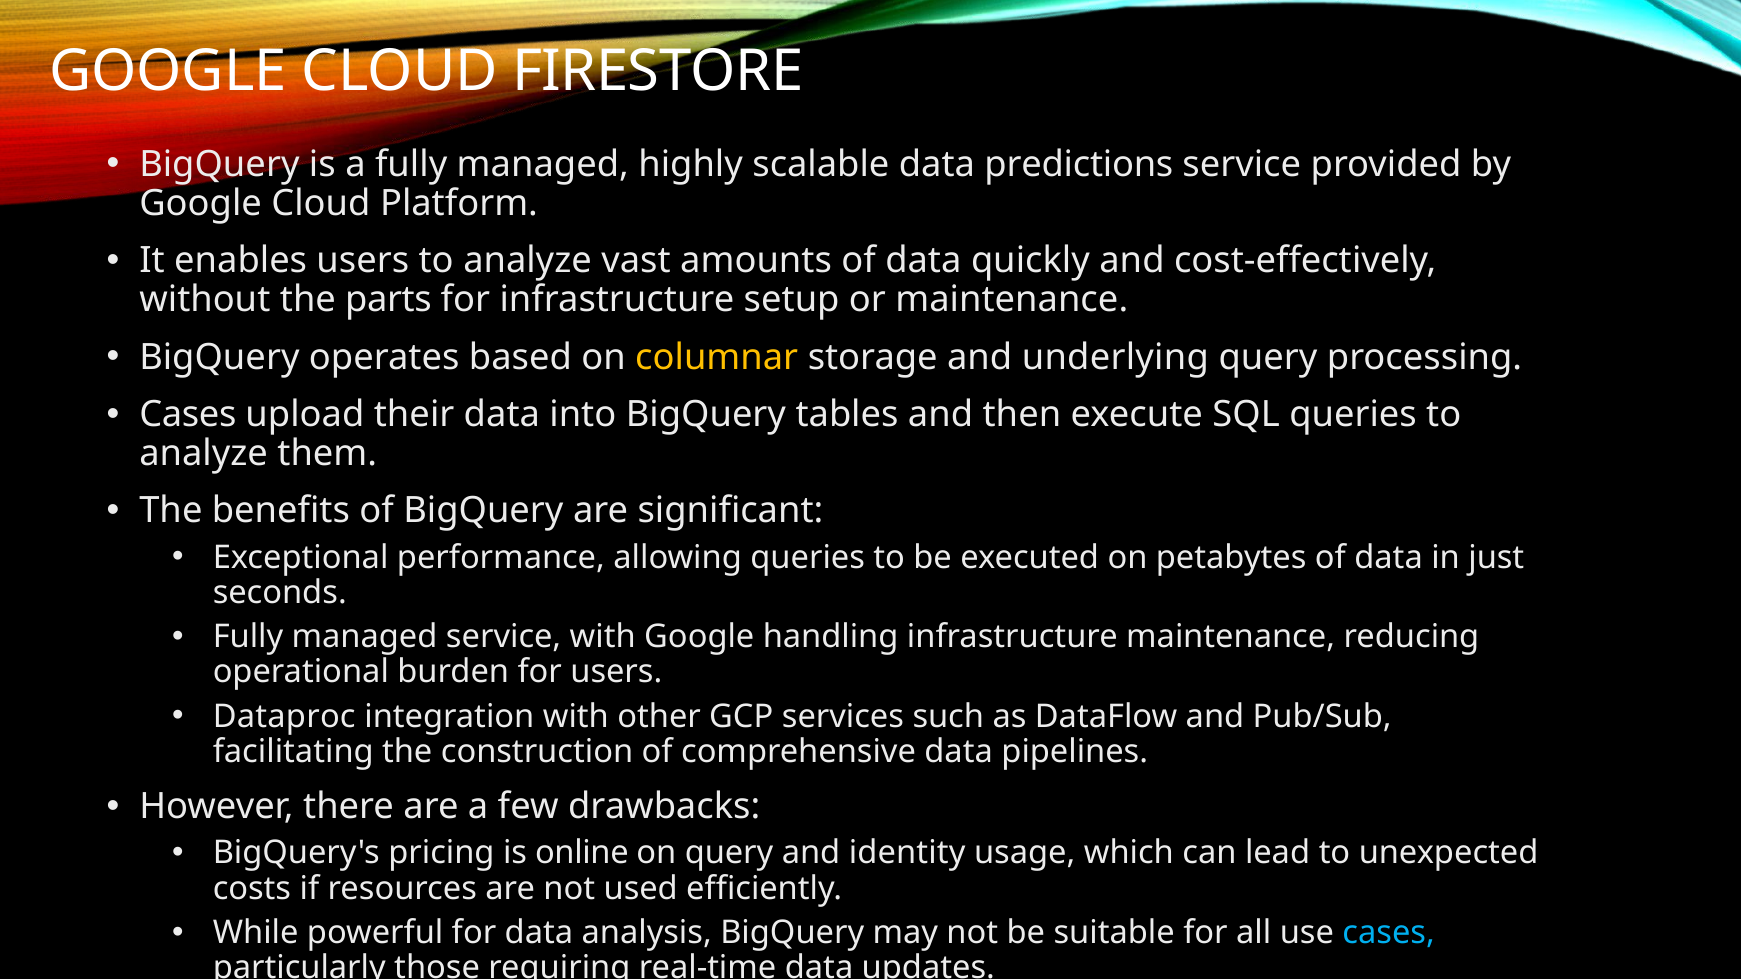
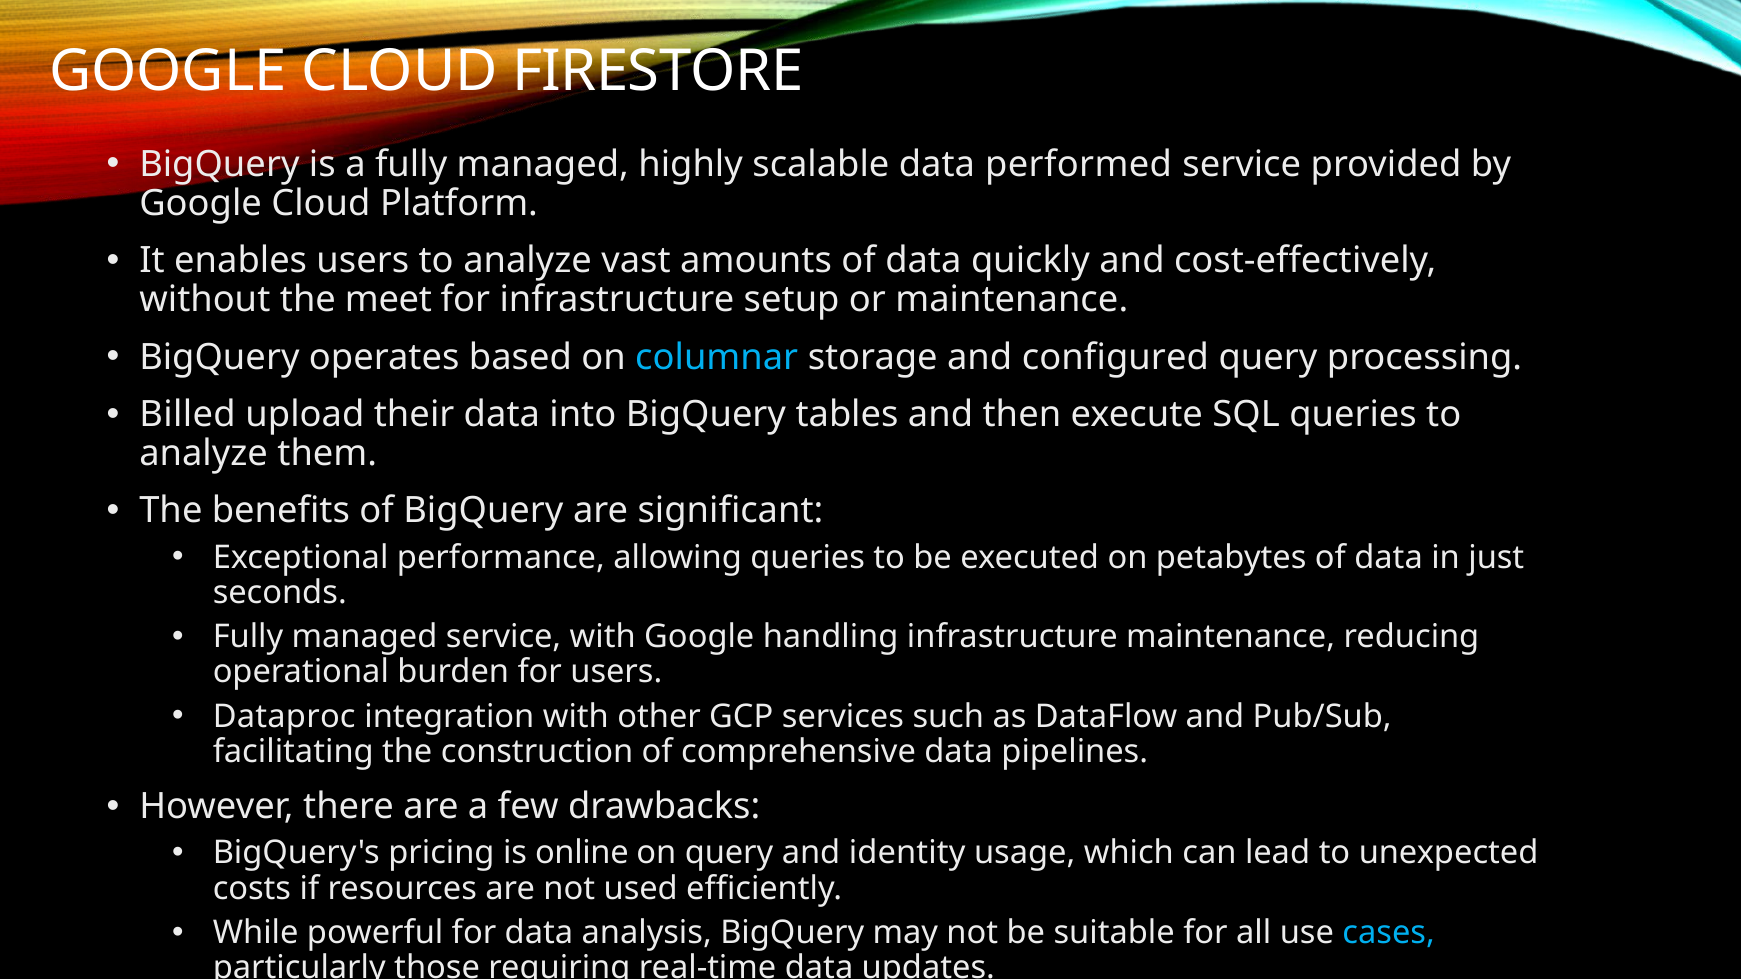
predictions: predictions -> performed (1079, 164)
parts: parts -> meet (388, 300)
columnar colour: yellow -> light blue (717, 357)
underlying: underlying -> configured (1115, 357)
Cases: Cases -> Billed (188, 415)
